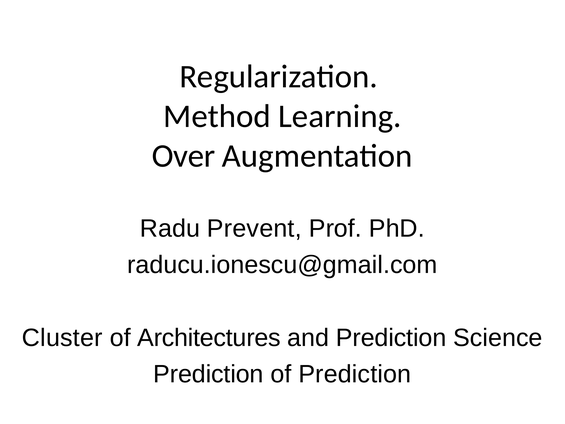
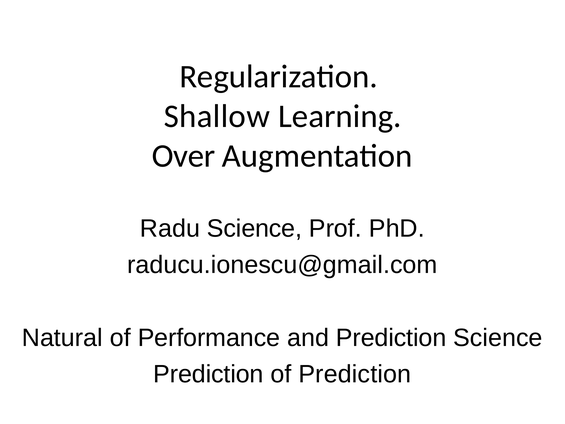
Method: Method -> Shallow (217, 116)
Radu Prevent: Prevent -> Science (255, 228)
Cluster: Cluster -> Natural (62, 338)
Architectures: Architectures -> Performance (209, 338)
